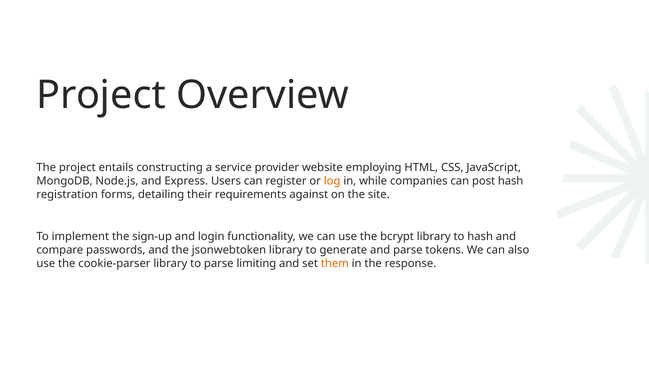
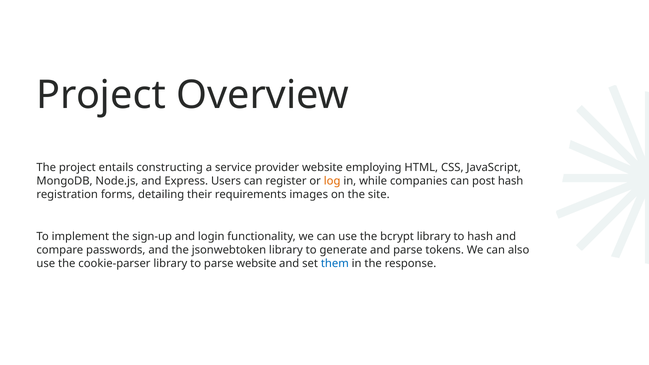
against: against -> images (309, 195)
parse limiting: limiting -> website (256, 263)
them colour: orange -> blue (335, 263)
